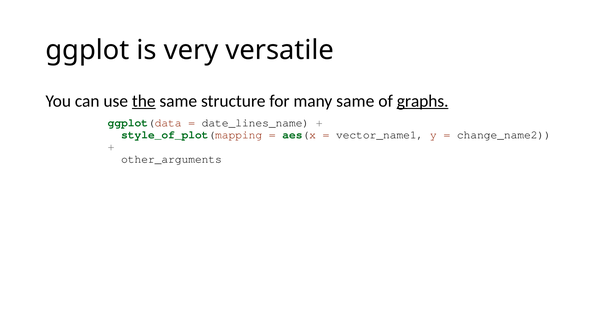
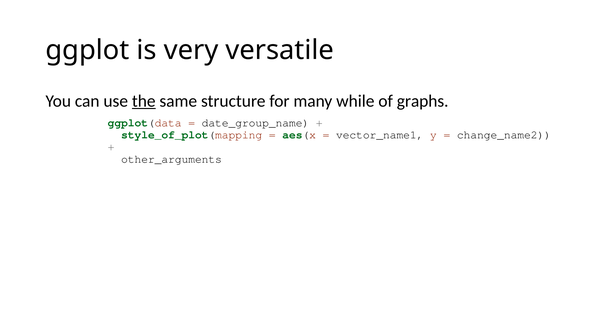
many same: same -> while (355, 101)
graphs underline: present -> none (423, 101)
date_lines_name: date_lines_name -> date_group_name (255, 123)
